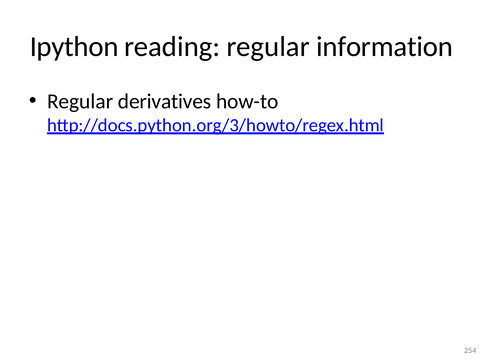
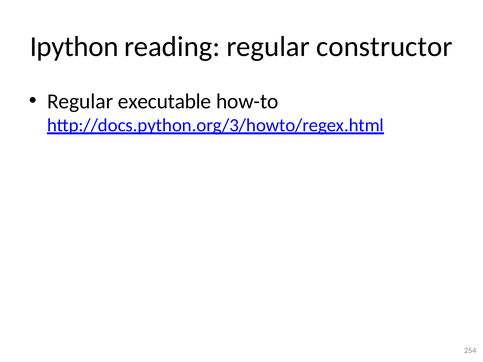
information: information -> constructor (384, 47)
derivatives: derivatives -> executable (165, 101)
